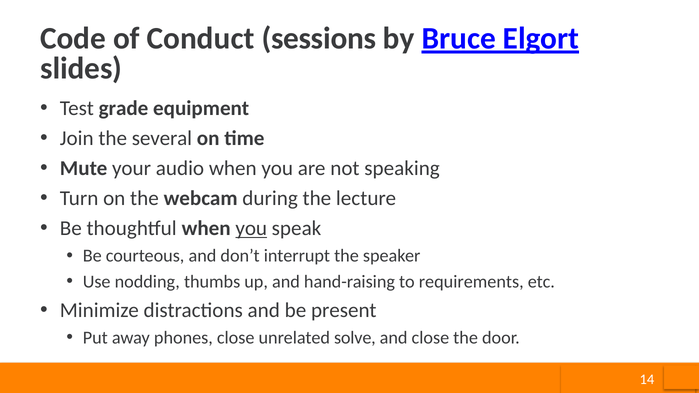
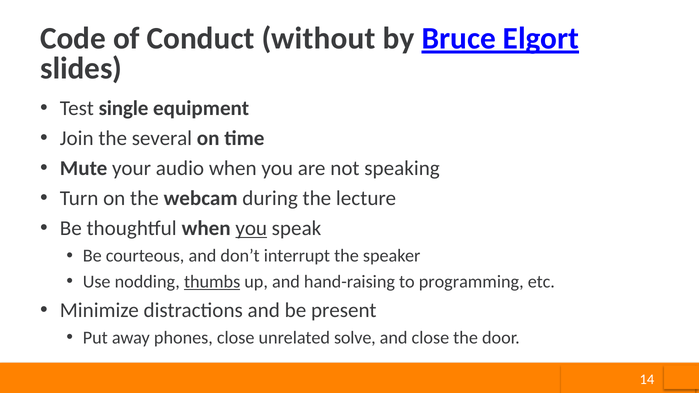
sessions: sessions -> without (319, 39)
grade: grade -> single (124, 109)
thumbs underline: none -> present (212, 282)
requirements: requirements -> programming (471, 282)
